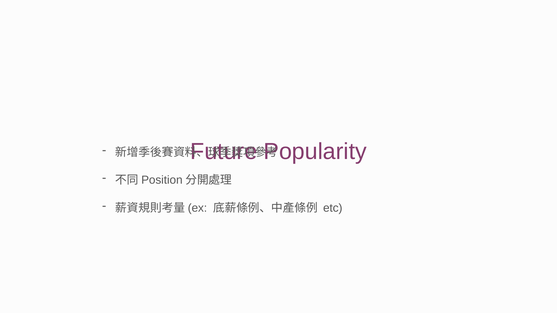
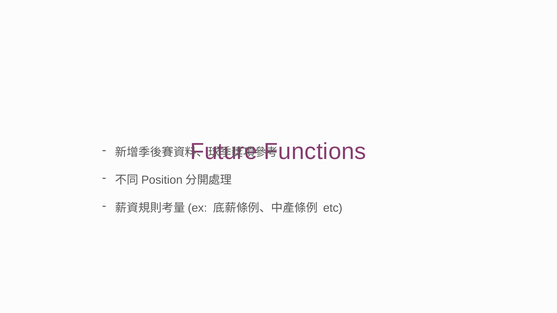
Popularity: Popularity -> Functions (315, 152)
